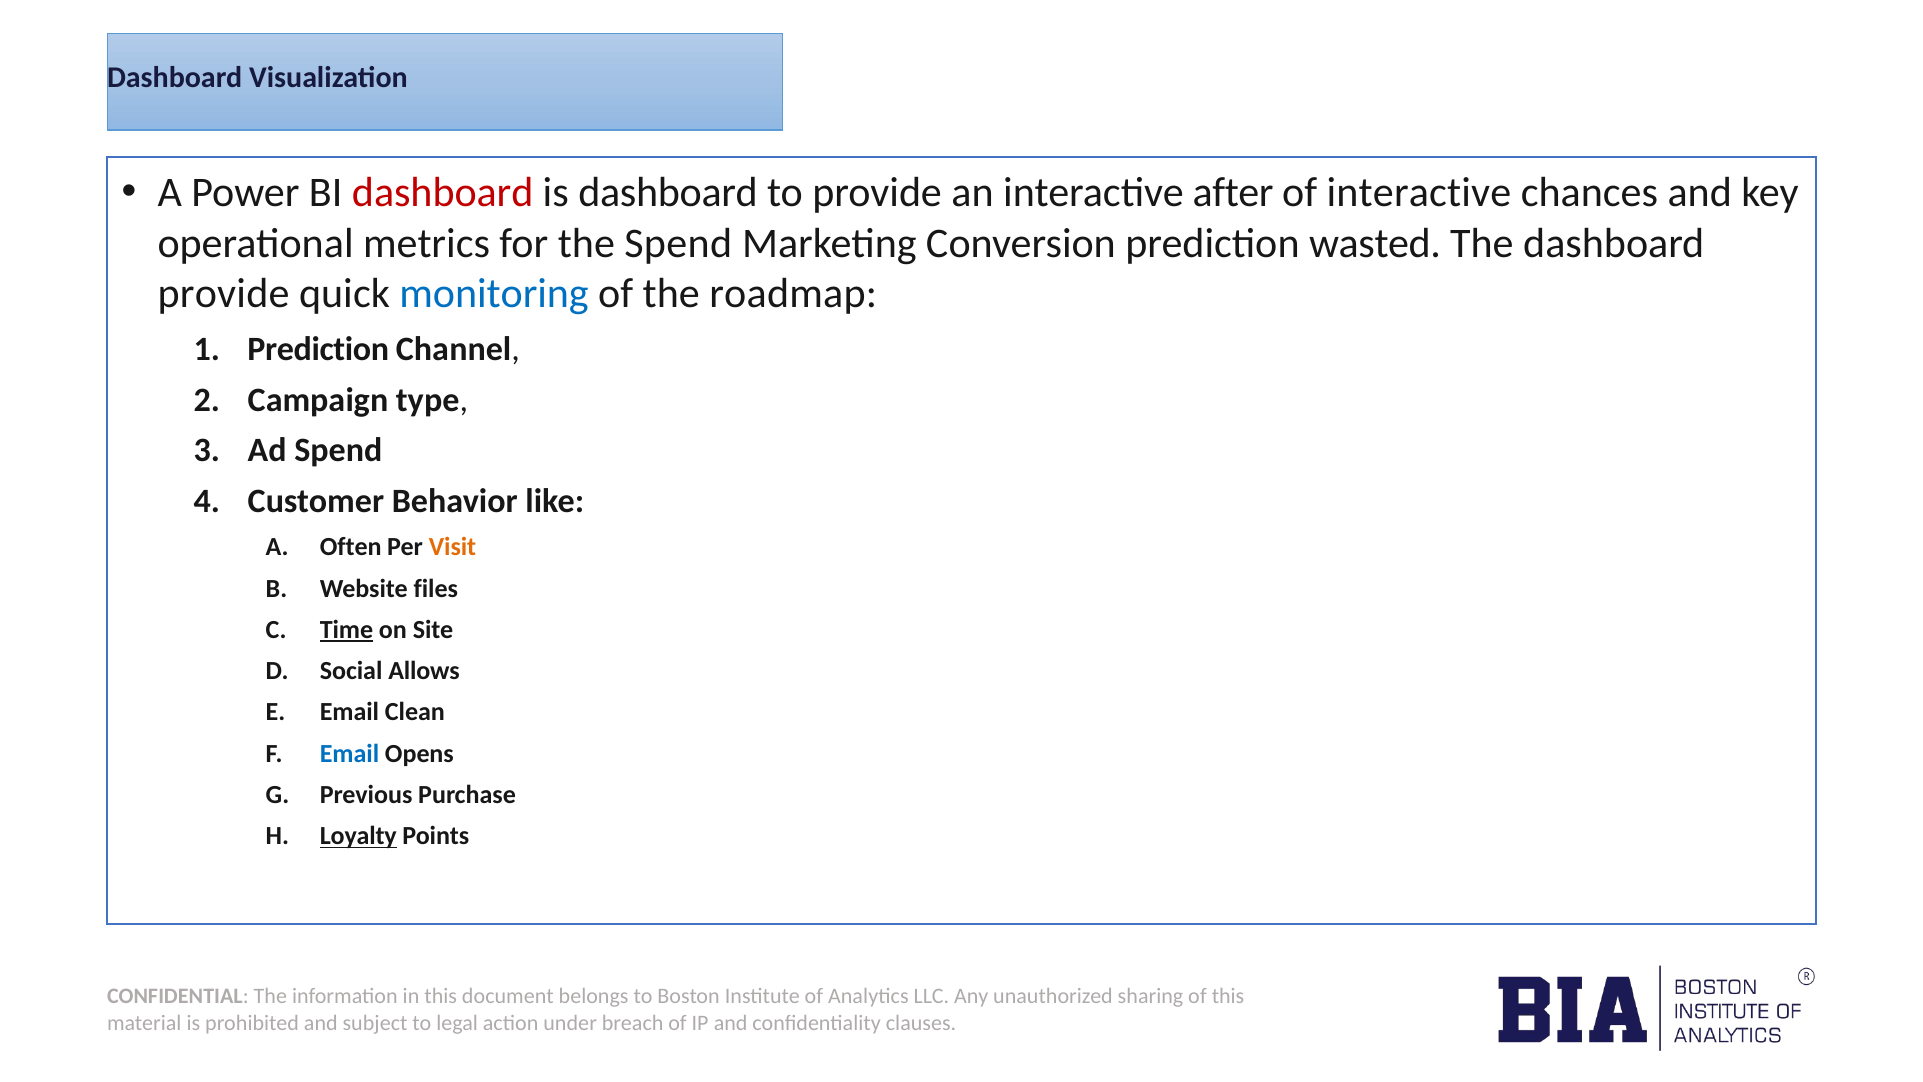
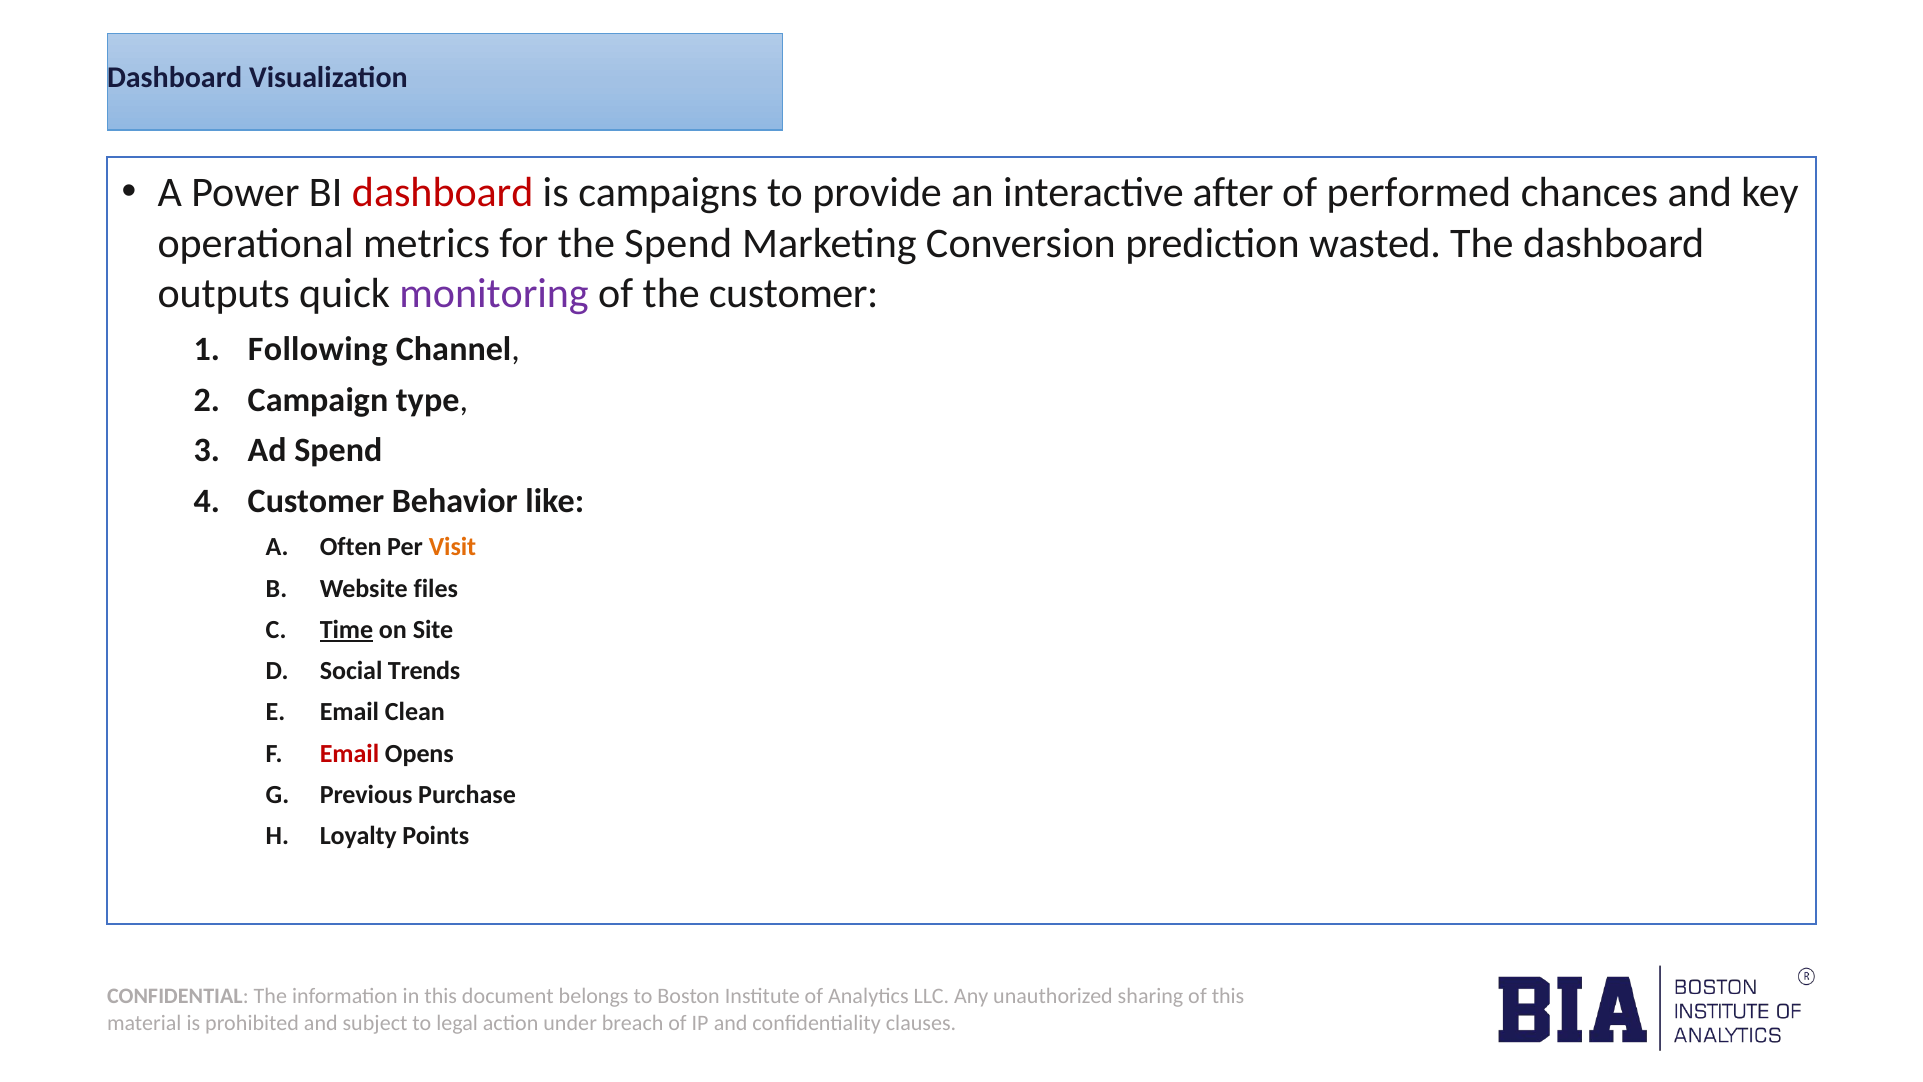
is dashboard: dashboard -> campaigns (668, 193)
of interactive: interactive -> performed (1419, 193)
provide: provide -> outputs (224, 294)
monitoring colour: blue -> purple (494, 294)
the roadmap: roadmap -> customer (794, 294)
Prediction: Prediction -> Following (318, 349)
Allows: Allows -> Trends (424, 671)
Email colour: blue -> red (350, 753)
Loyalty underline: present -> none (358, 836)
